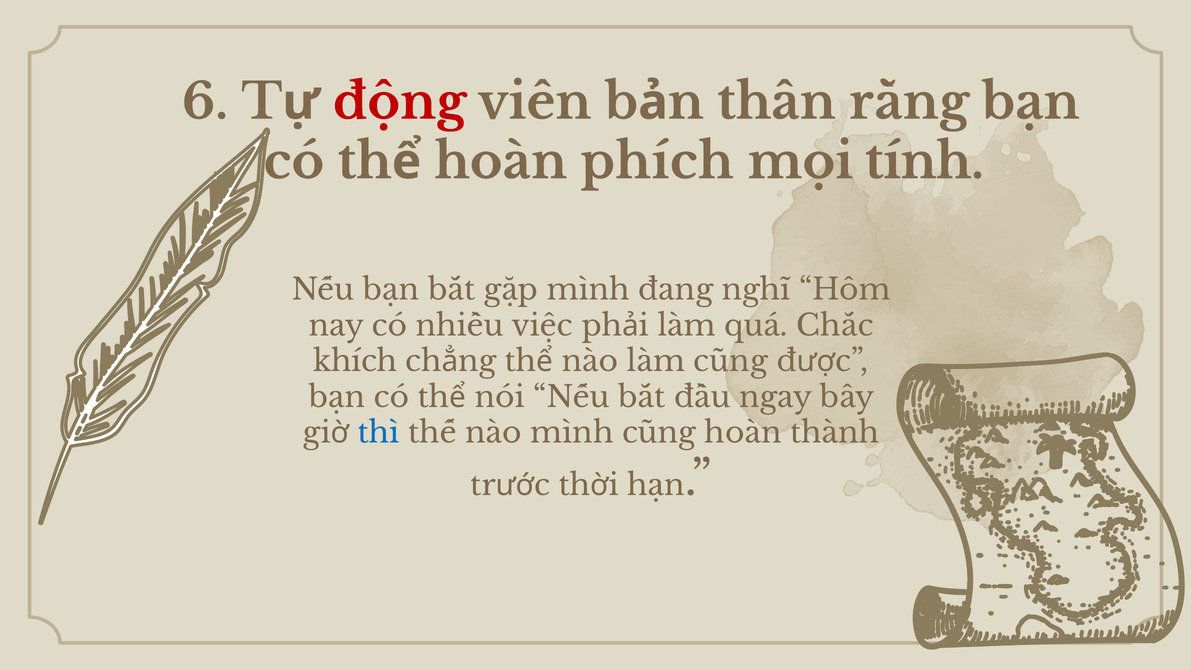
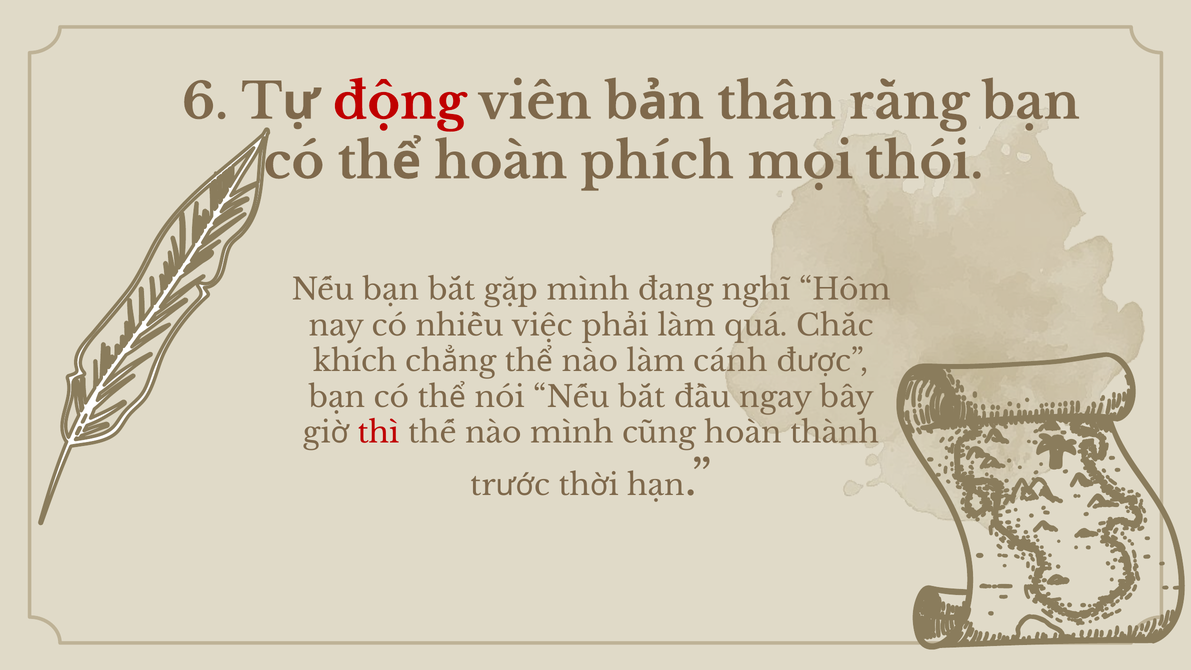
tính: tính -> thói (924, 162)
làm cũng: cũng -> cánh (731, 361)
thì colour: blue -> red (379, 433)
